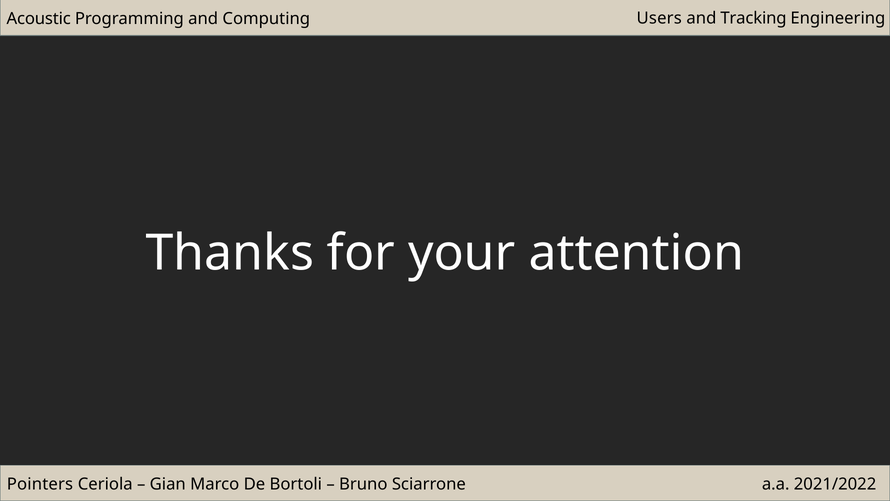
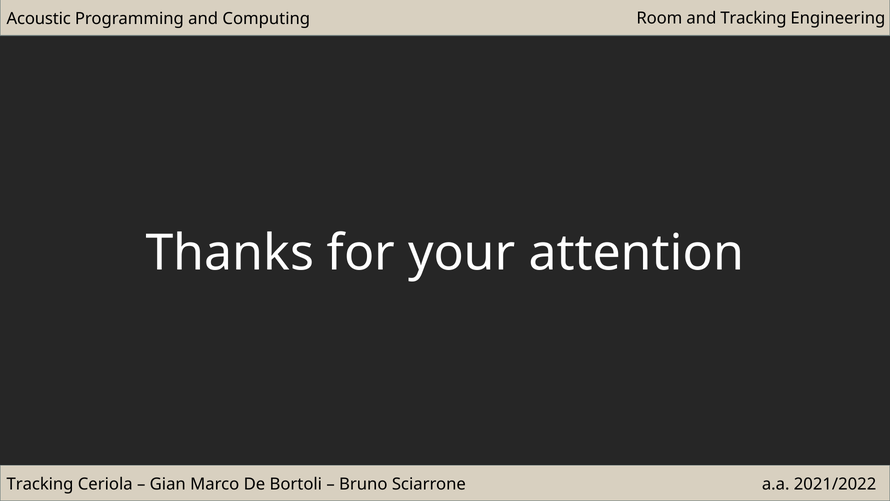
Users: Users -> Room (659, 18)
Pointers: Pointers -> Tracking (40, 484)
